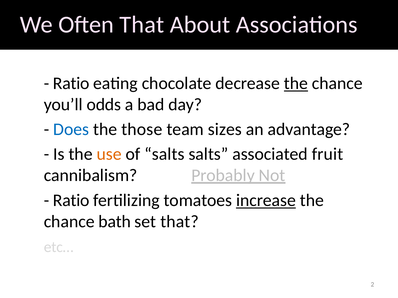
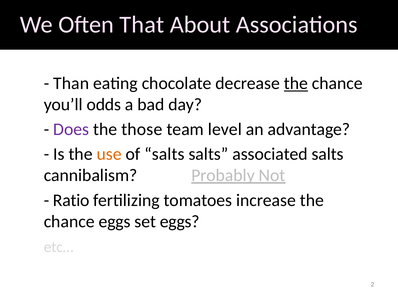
Ratio: Ratio -> Than (71, 84)
Does colour: blue -> purple (71, 130)
sizes: sizes -> level (225, 130)
associated fruit: fruit -> salts (328, 154)
increase underline: present -> none (266, 201)
chance bath: bath -> eggs (115, 222)
set that: that -> eggs (180, 222)
